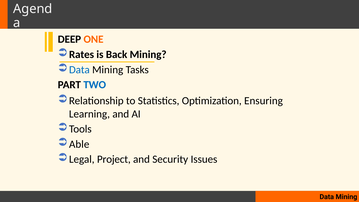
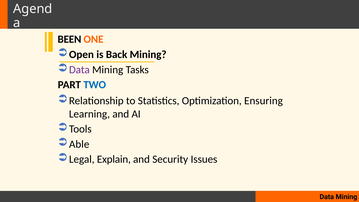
DEEP: DEEP -> BEEN (69, 39)
Rates: Rates -> Open (81, 55)
Data colour: blue -> purple (79, 70)
Project: Project -> Explain (114, 159)
